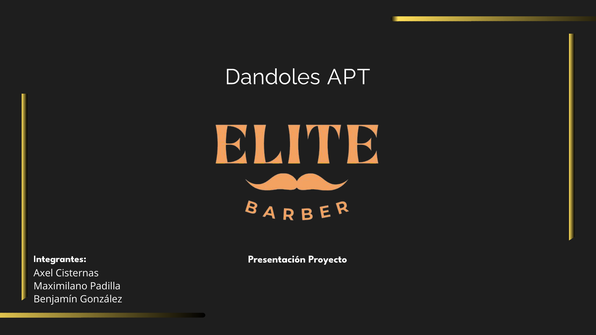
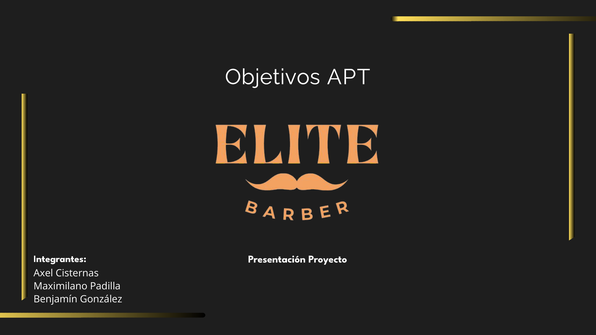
Dandoles: Dandoles -> Objetivos (273, 77)
